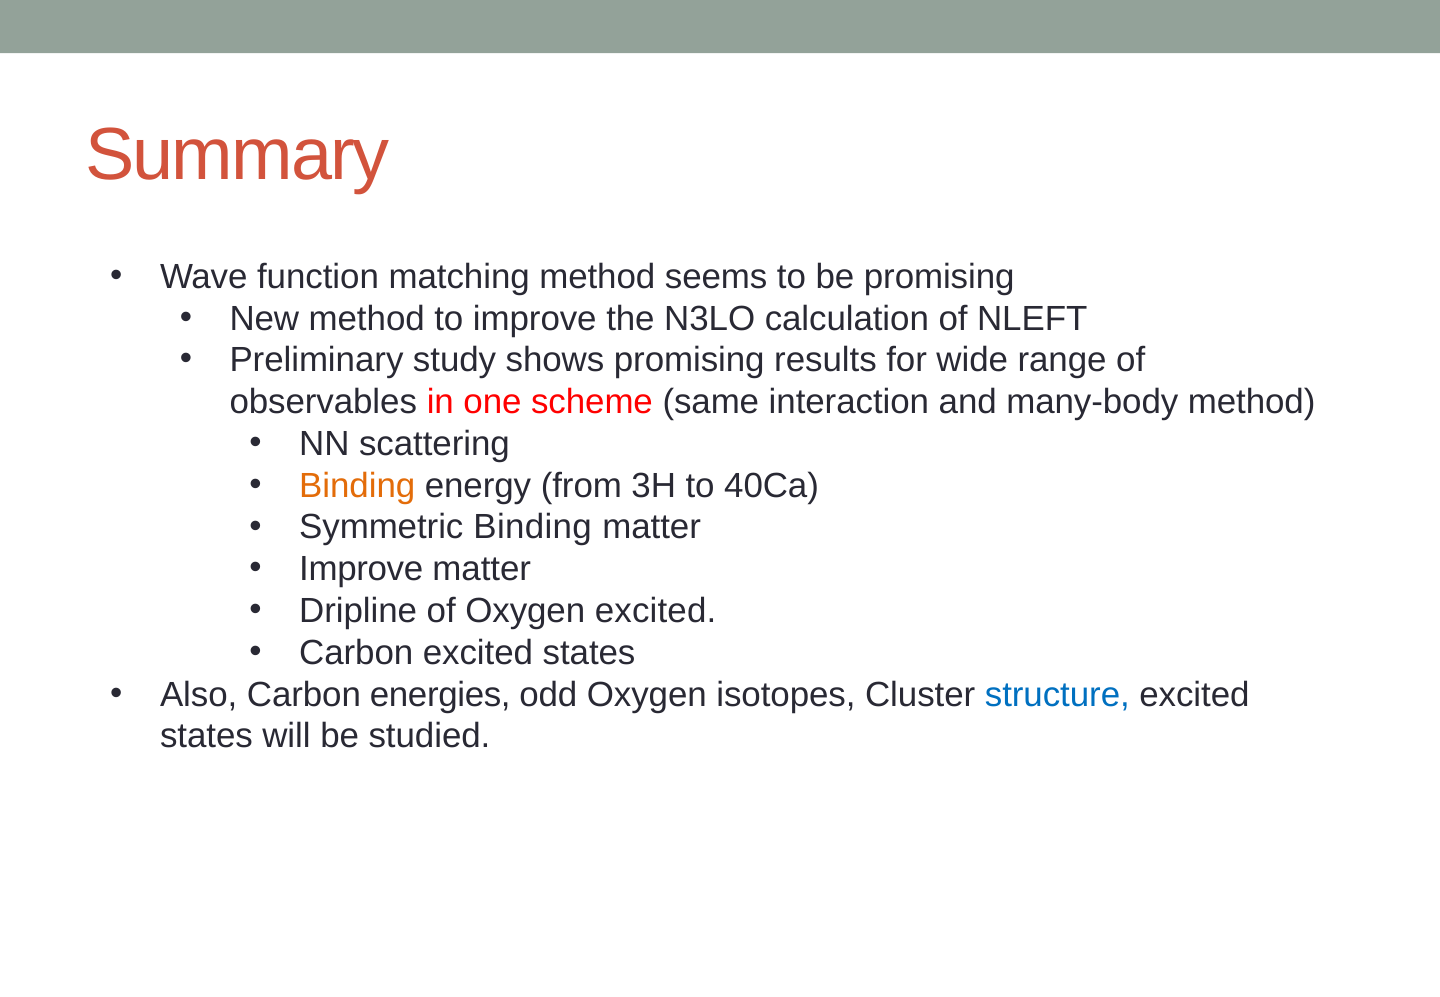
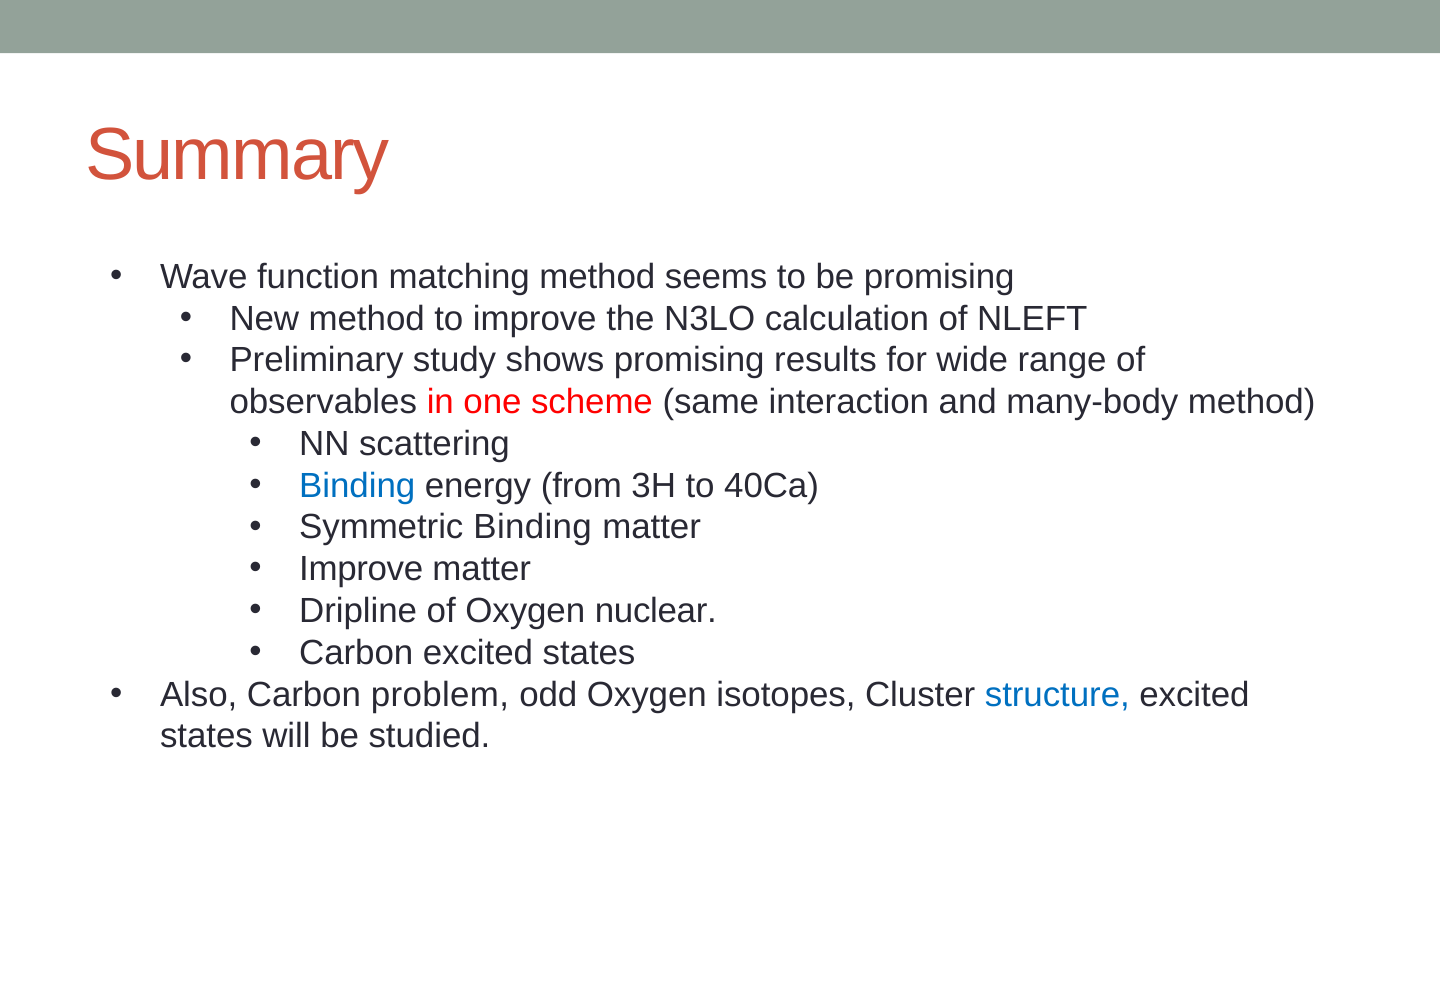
Binding colour: orange -> blue (357, 486)
Oxygen excited: excited -> nuclear (656, 611)
energies: energies -> problem (440, 694)
